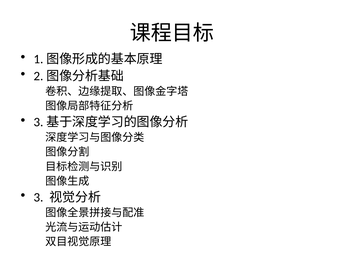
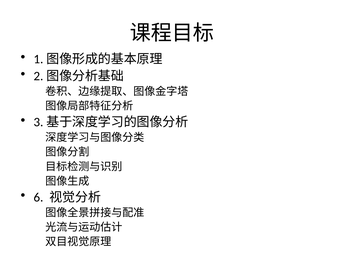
3: 3 -> 6 (38, 197)
